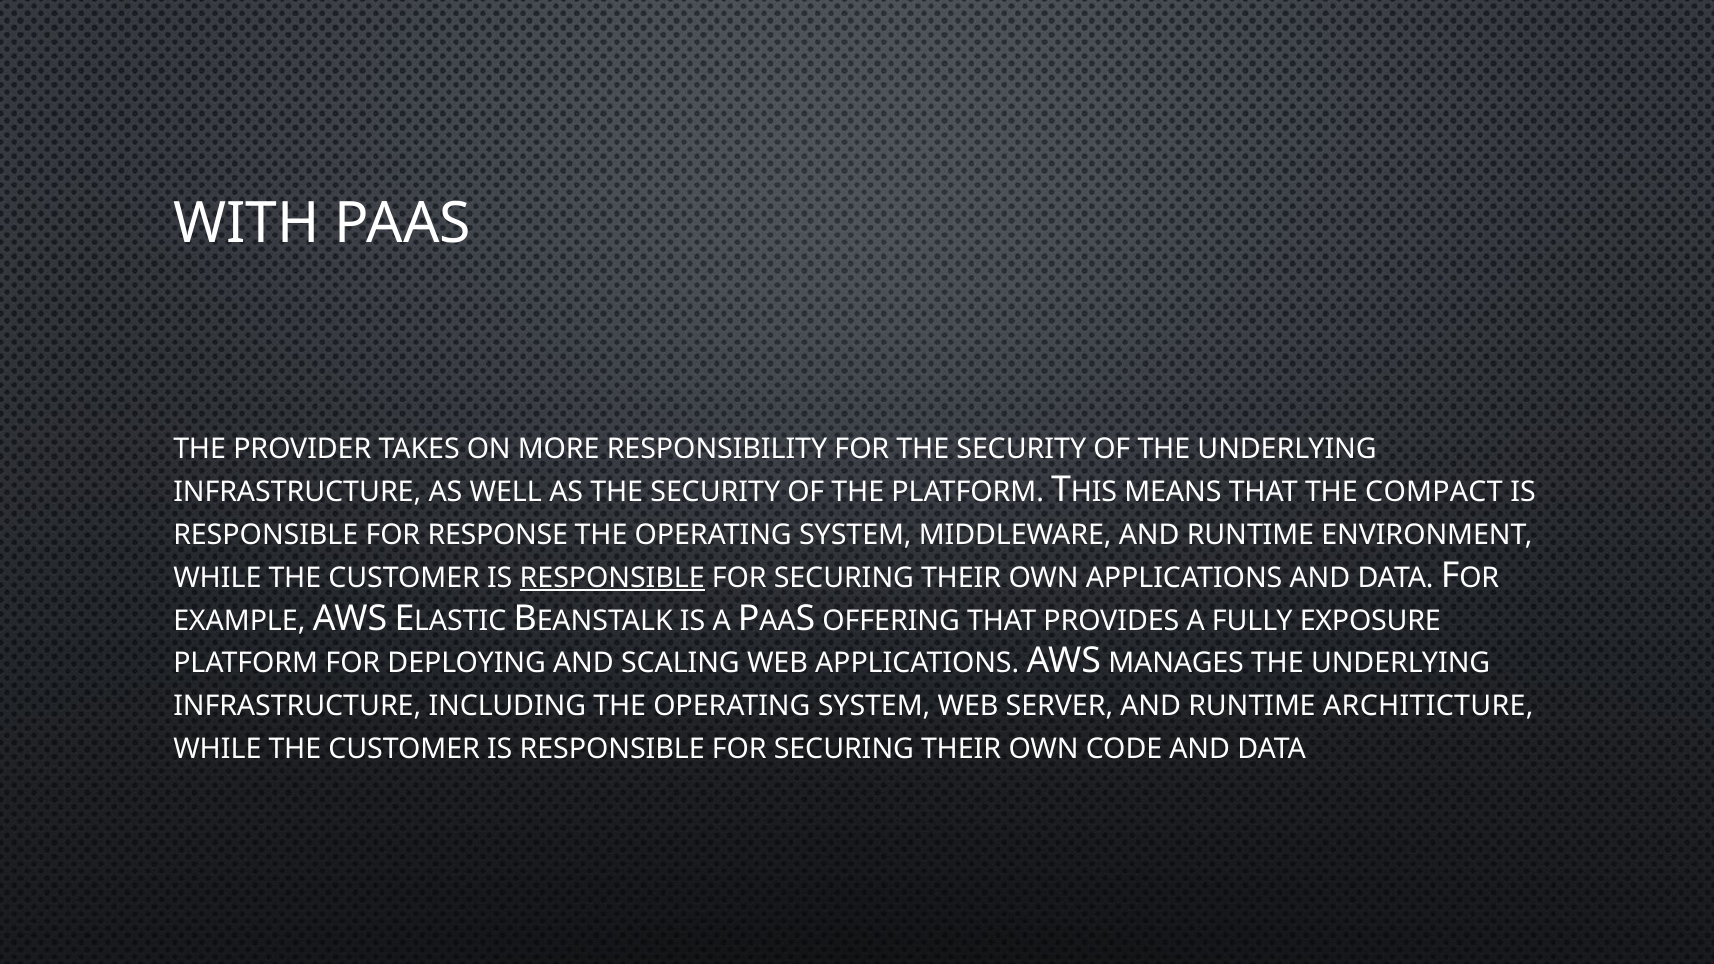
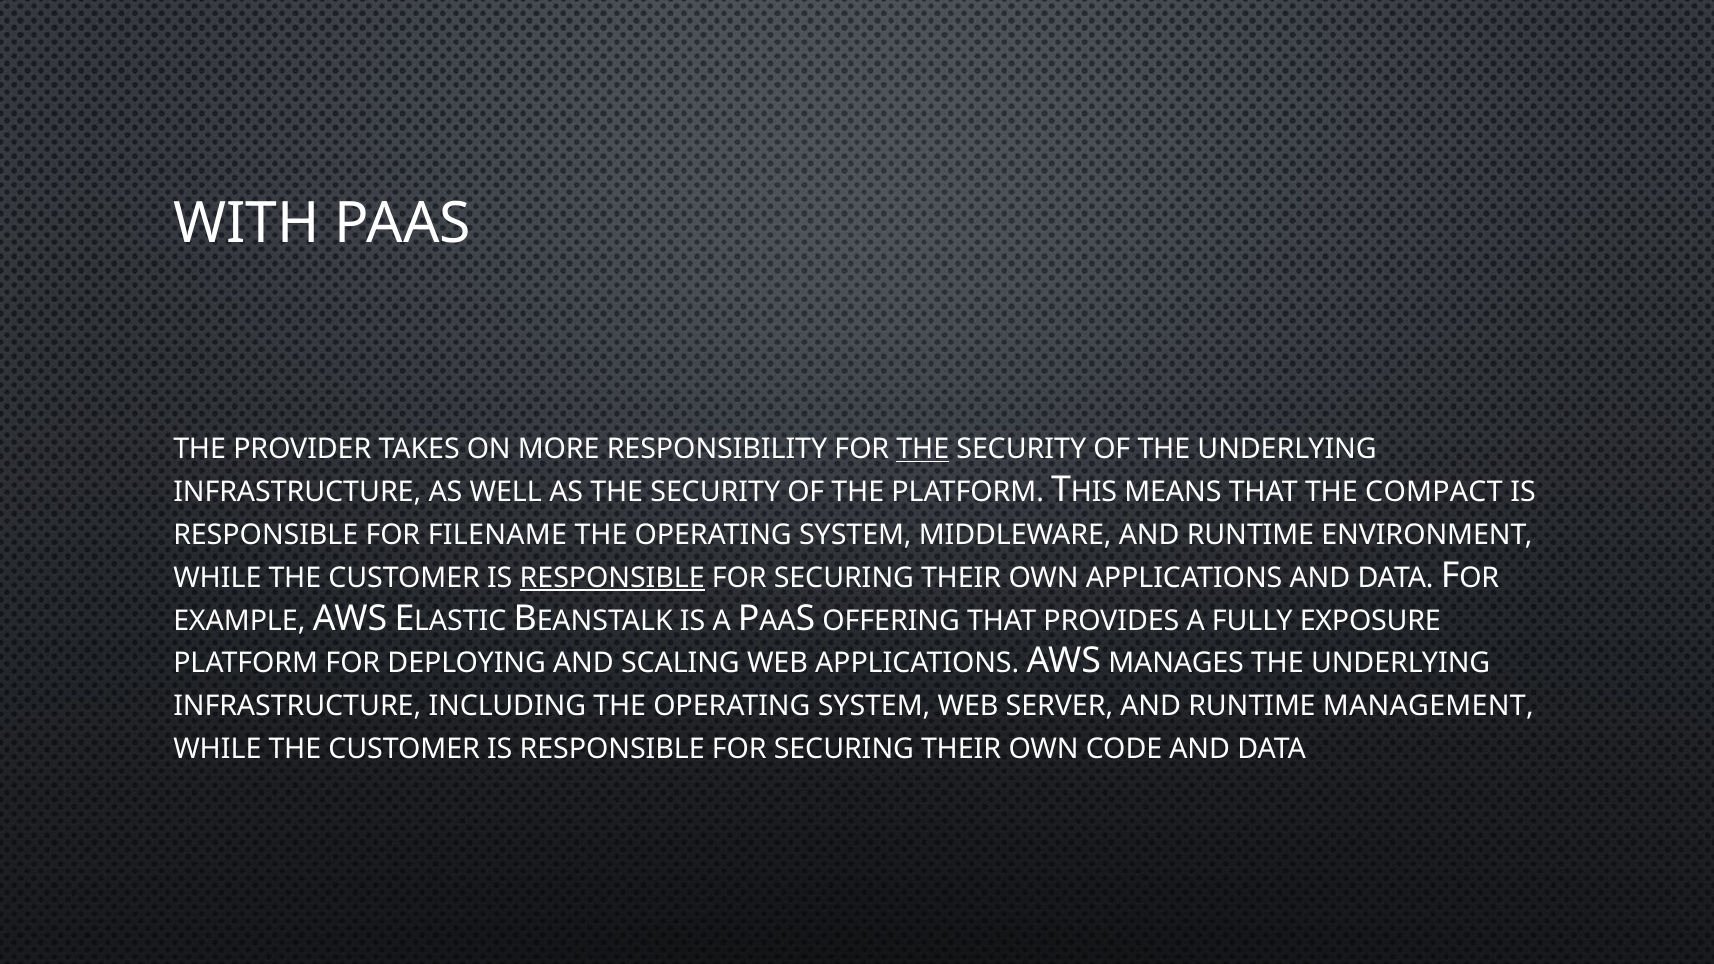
THE underline: none -> present (923, 449)
RESPONSE: RESPONSE -> FILENAME (497, 535)
ARCHITICTURE: ARCHITICTURE -> MANAGEMENT (1428, 707)
